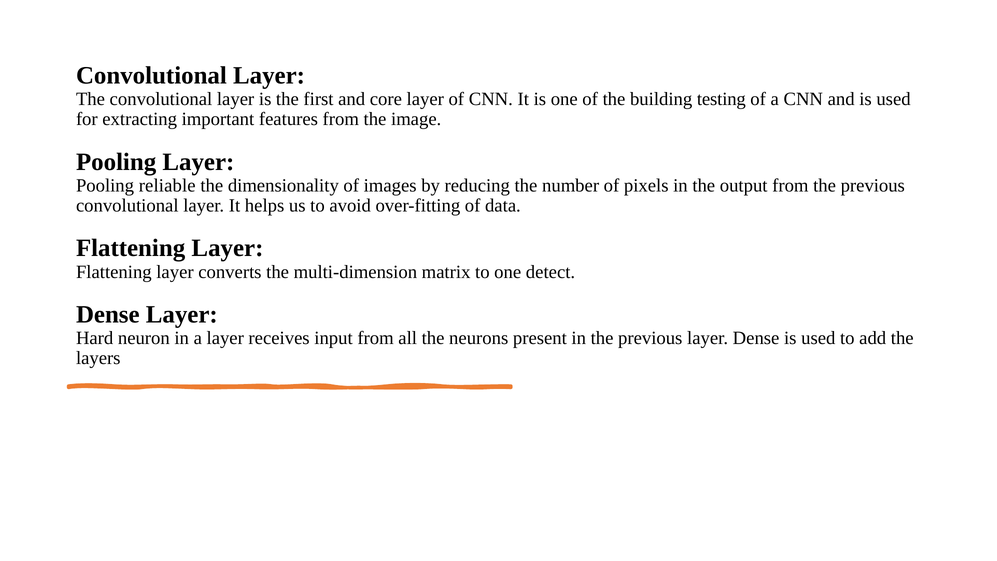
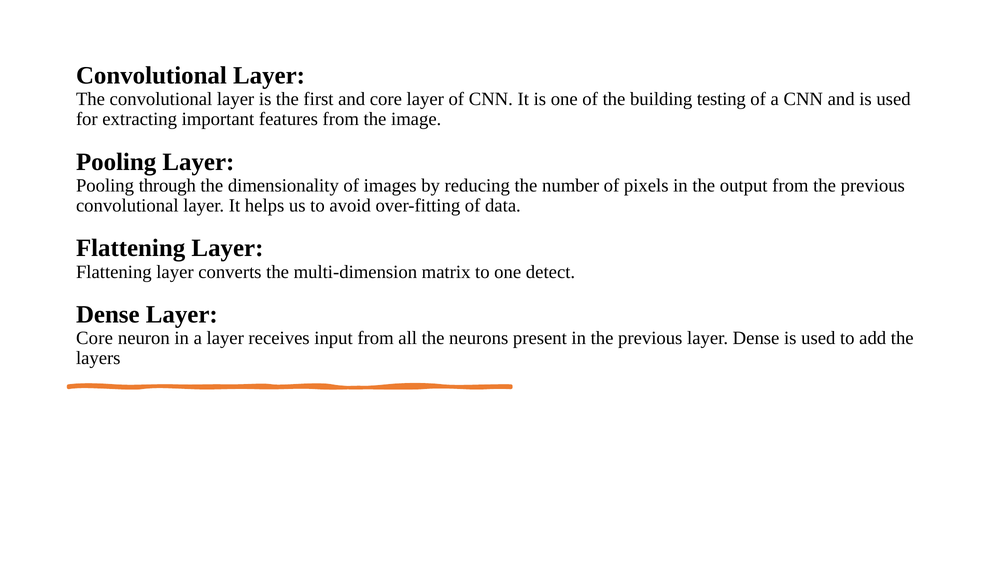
reliable: reliable -> through (167, 185)
Hard: Hard -> Core (95, 338)
